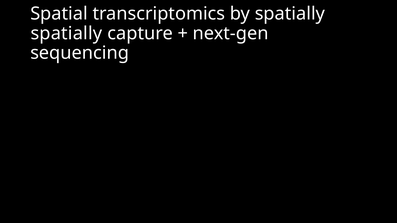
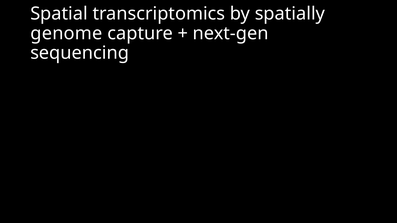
spatially: spatially -> genome (66, 33)
